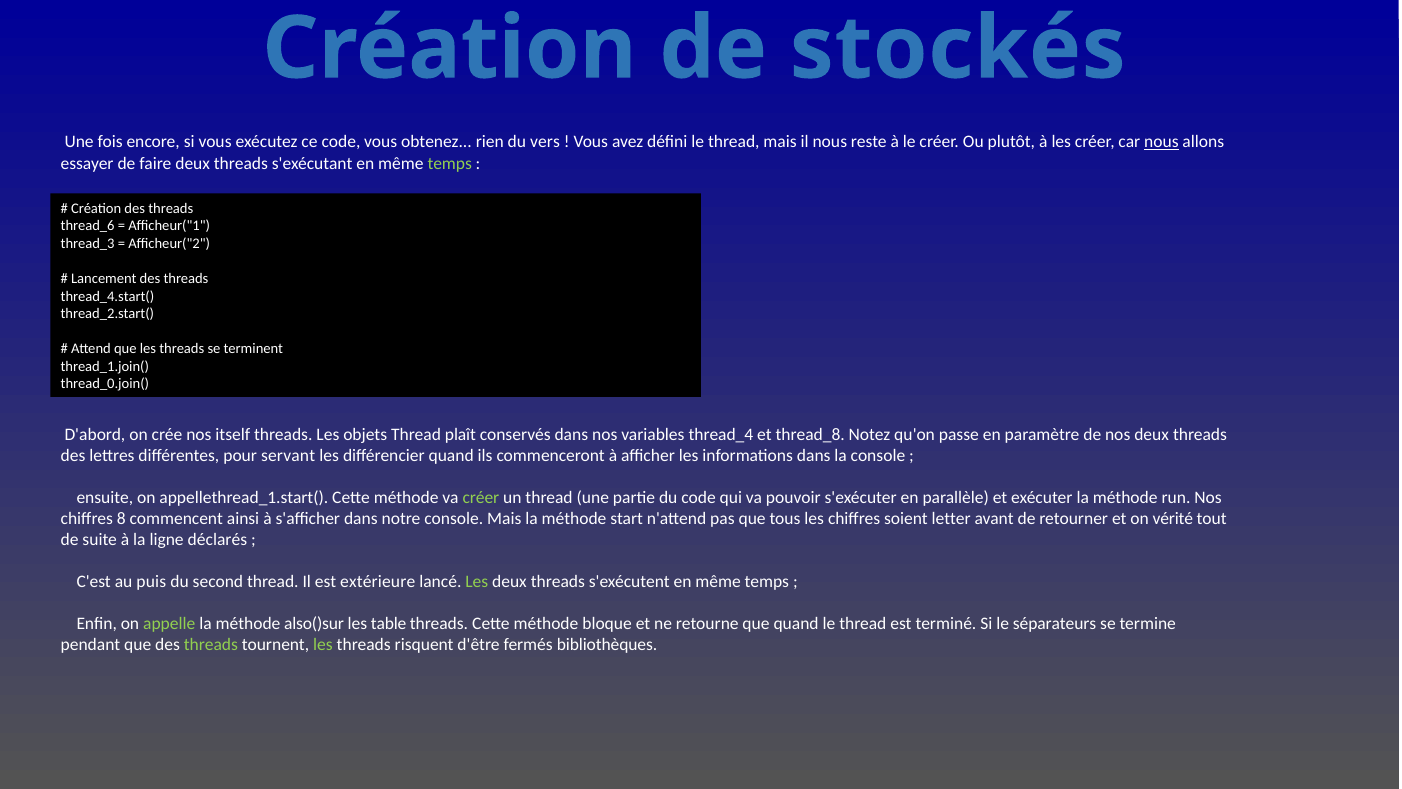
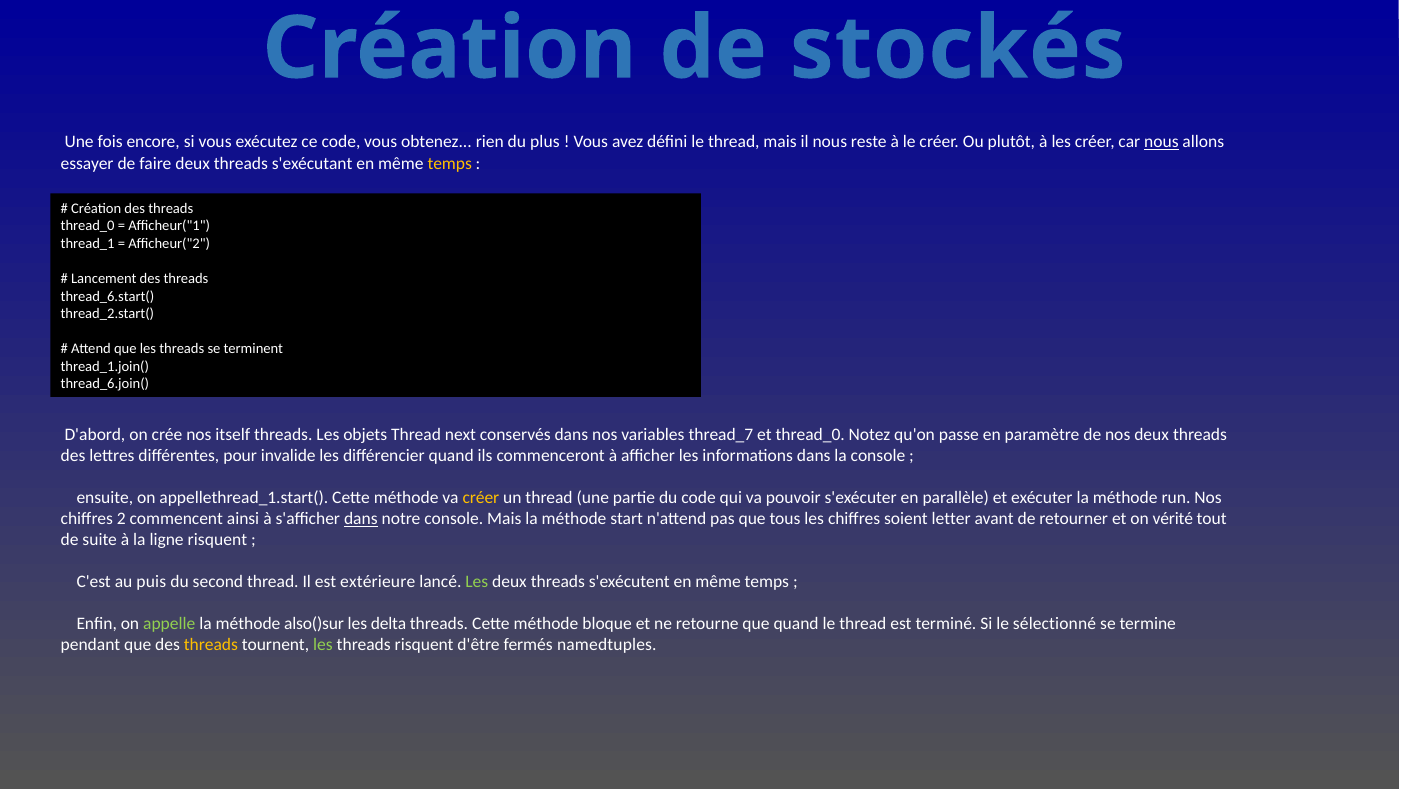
vers: vers -> plus (545, 142)
temps colour: light green -> yellow (450, 163)
thread_6: thread_6 -> thread_0 (88, 226)
thread_3: thread_3 -> thread_1 (88, 243)
thread_4.start(: thread_4.start( -> thread_6.start( (107, 296)
thread_0.join(: thread_0.join( -> thread_6.join( (105, 384)
plaît: plaît -> next (460, 434)
thread_4: thread_4 -> thread_7 (721, 434)
et thread_8: thread_8 -> thread_0 (810, 434)
servant: servant -> invalide (288, 455)
créer colour: light green -> yellow (481, 497)
8: 8 -> 2 (121, 518)
dans underline: none -> present (361, 518)
ligne déclarés: déclarés -> risquent (217, 539)
table: table -> delta (389, 623)
séparateurs: séparateurs -> sélectionné (1055, 623)
threads colour: light green -> yellow (211, 644)
bibliothèques: bibliothèques -> namedtuples (607, 644)
